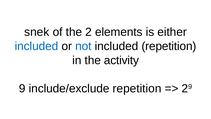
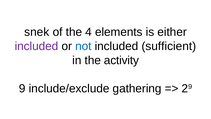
2: 2 -> 4 (89, 32)
included colour: blue -> purple (36, 46)
included repetition: repetition -> sufficient (169, 46)
include/exclude repetition: repetition -> gathering (137, 88)
